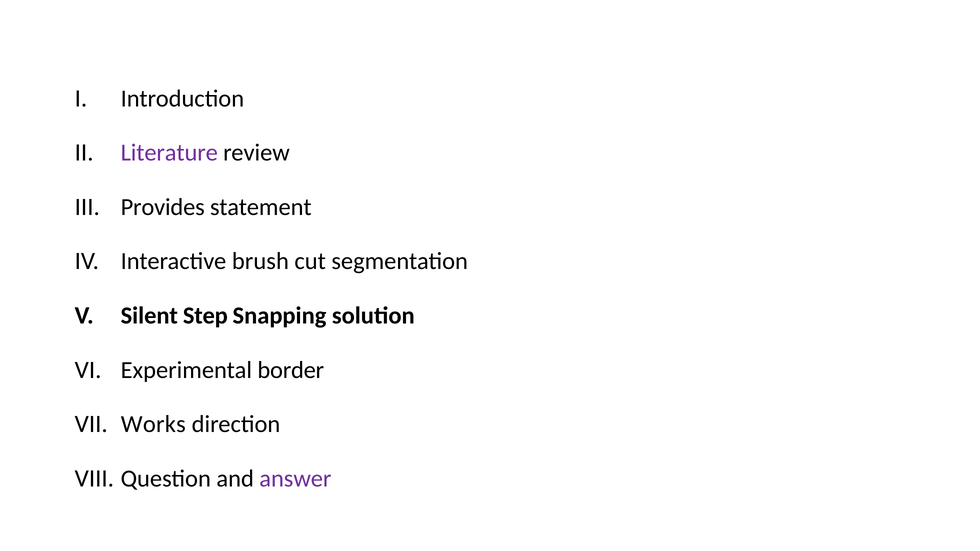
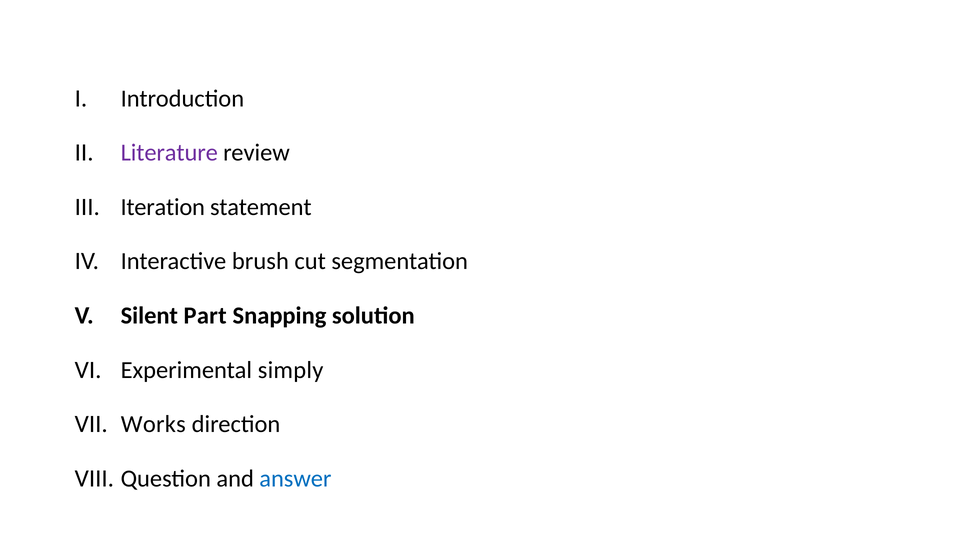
Provides: Provides -> Iteration (163, 207)
Step: Step -> Part (205, 316)
border: border -> simply (291, 370)
answer colour: purple -> blue (295, 479)
